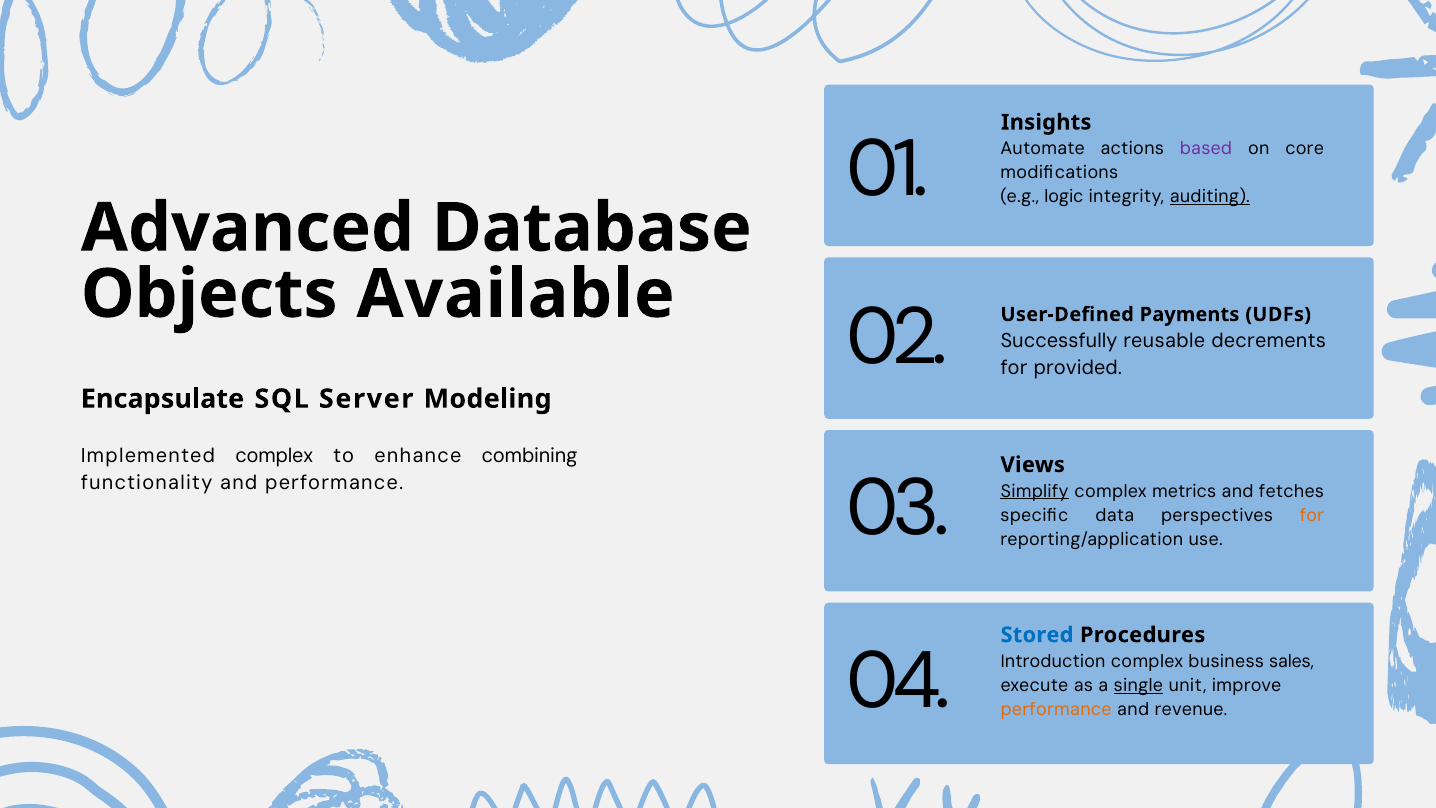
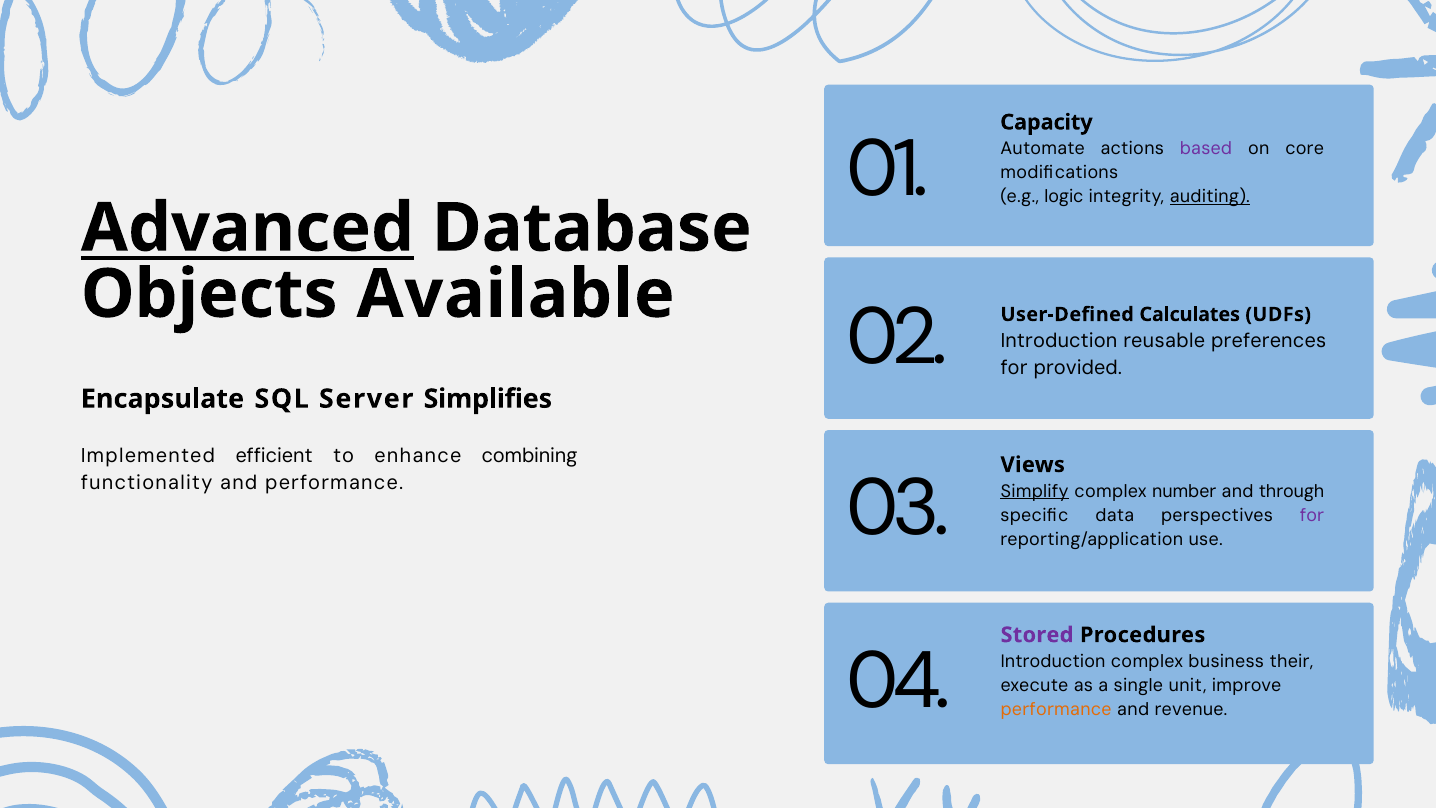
Insights: Insights -> Capacity (1046, 122)
Advanced underline: none -> present (247, 228)
Payments: Payments -> Calculates (1190, 314)
Successfully: Successfully -> Introduction (1059, 341)
decrements: decrements -> preferences (1269, 341)
Modeling: Modeling -> Simplifies (488, 399)
Implemented complex: complex -> efficient (274, 456)
metrics: metrics -> number (1184, 491)
fetches: fetches -> through (1292, 491)
for colour: orange -> purple (1312, 515)
Stored colour: blue -> purple (1037, 635)
sales: sales -> their (1291, 661)
single underline: present -> none (1138, 685)
